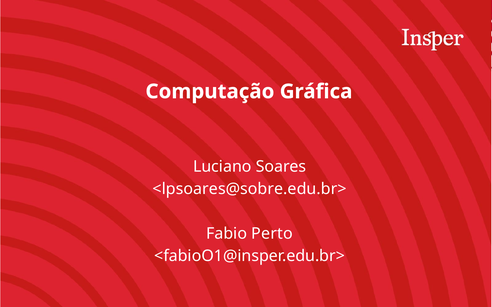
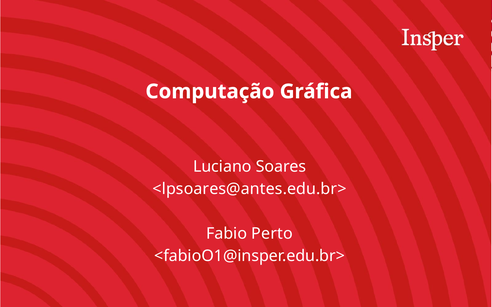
<lpsoares@sobre.edu.br>: <lpsoares@sobre.edu.br> -> <lpsoares@antes.edu.br> (250, 189)
